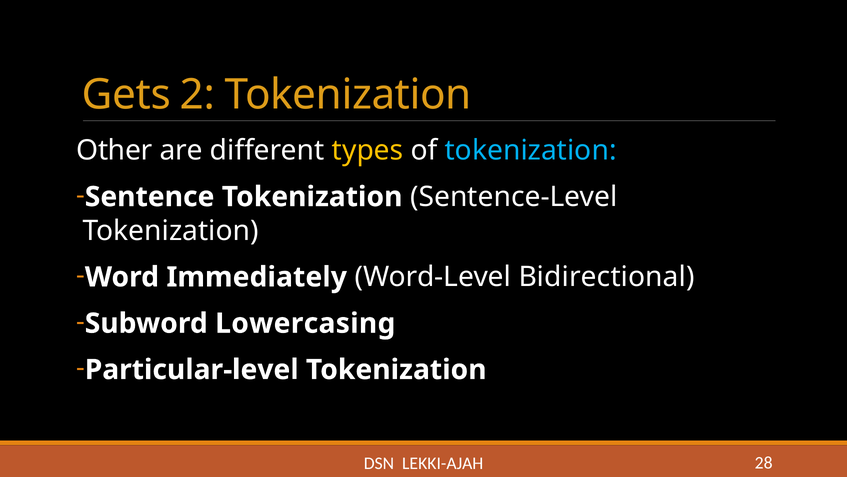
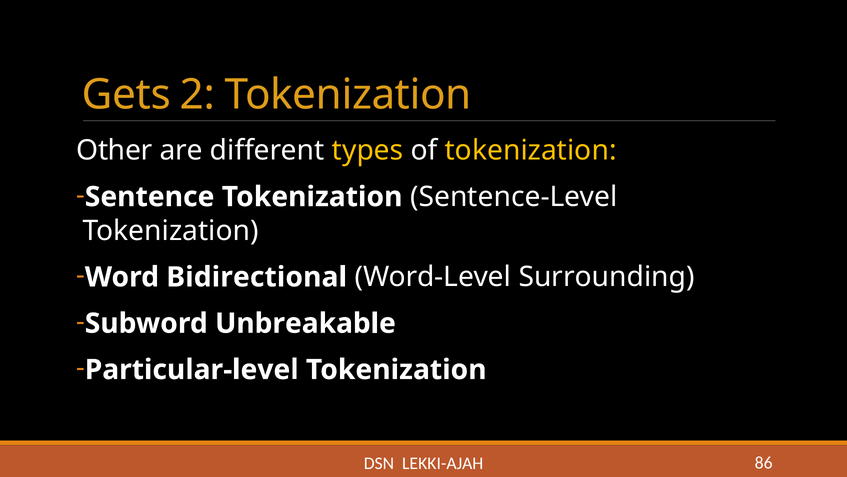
tokenization colour: light blue -> yellow (531, 150)
Immediately: Immediately -> Bidirectional (257, 277)
Bidirectional: Bidirectional -> Surrounding (607, 277)
Lowercasing: Lowercasing -> Unbreakable (305, 323)
28: 28 -> 86 (764, 462)
